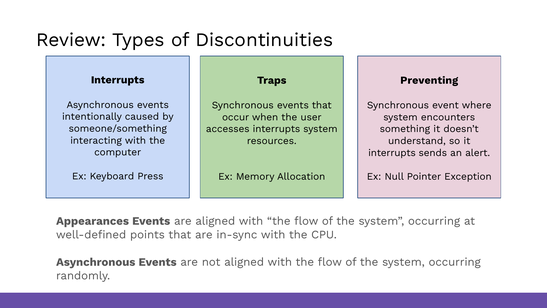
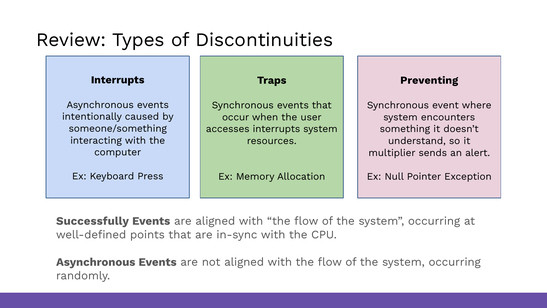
interrupts: interrupts -> multiplier (392, 153)
Appearances: Appearances -> Successfully (92, 221)
